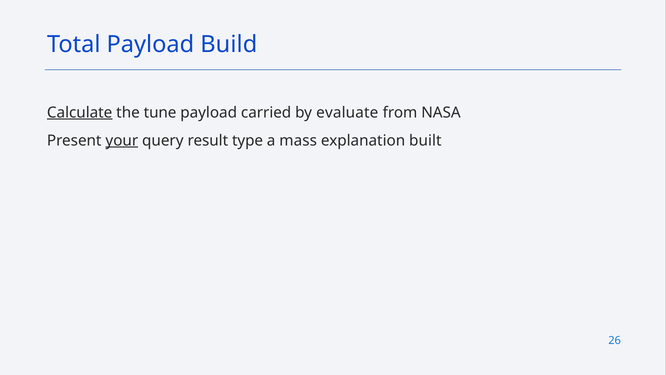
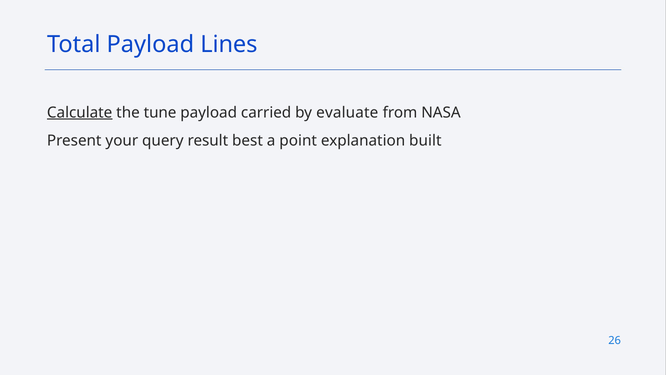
Build: Build -> Lines (229, 44)
your underline: present -> none (122, 140)
type: type -> best (248, 140)
mass: mass -> point (298, 140)
